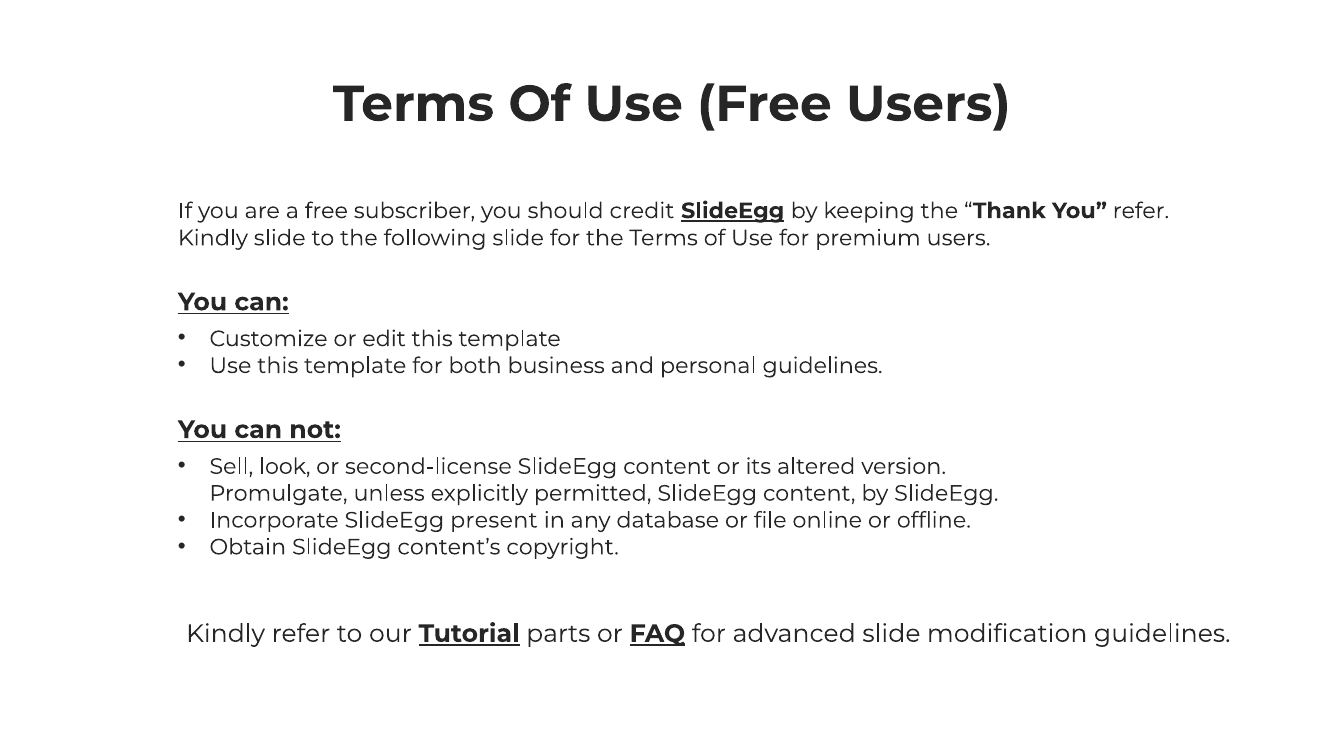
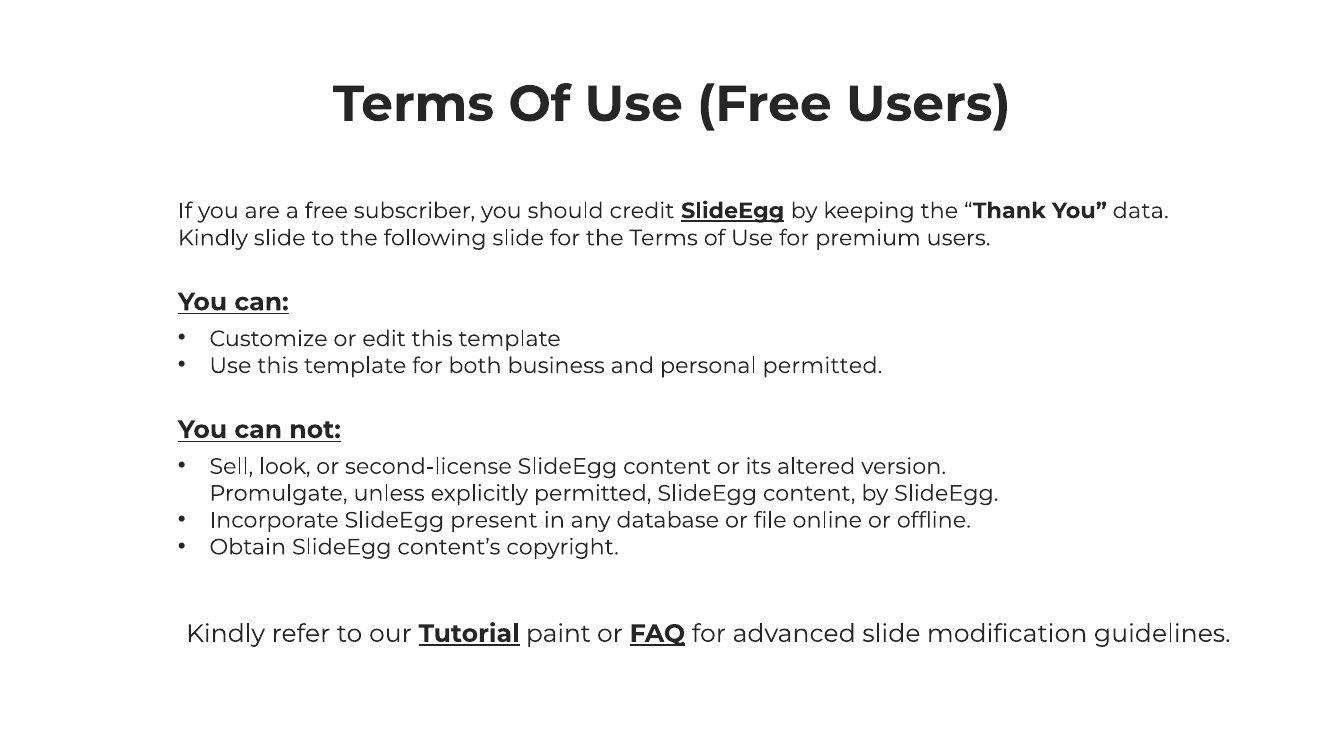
You refer: refer -> data (1141, 211)
personal guidelines: guidelines -> permitted (822, 366)
parts: parts -> paint (558, 634)
